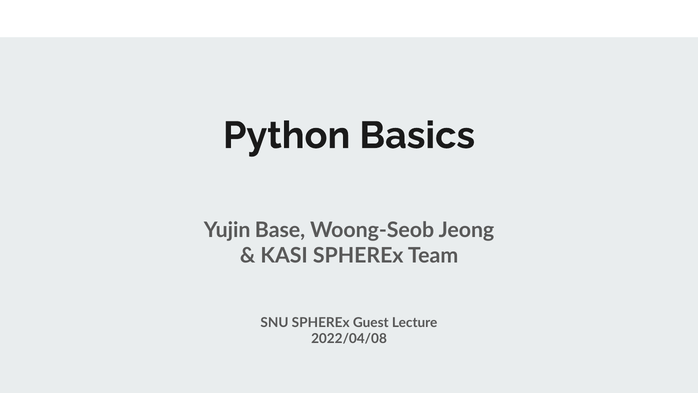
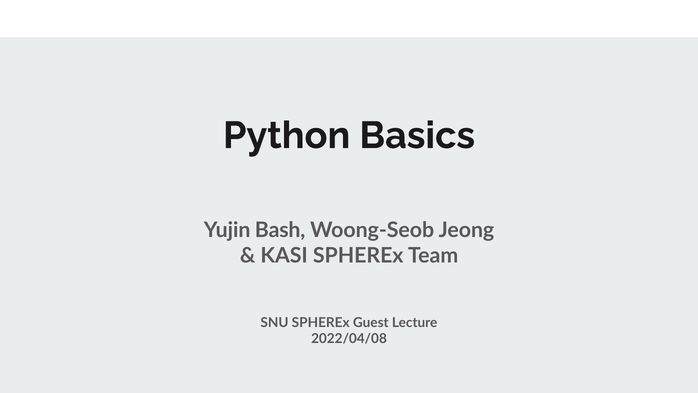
Base: Base -> Bash (280, 230)
